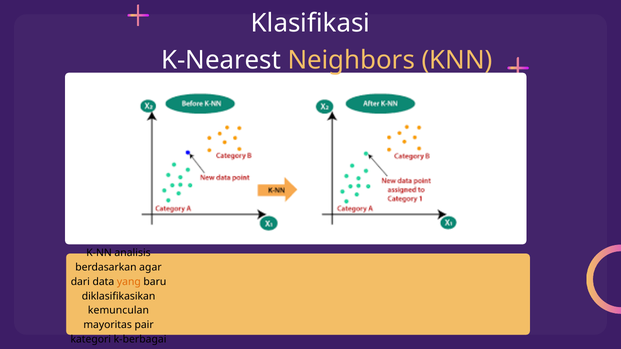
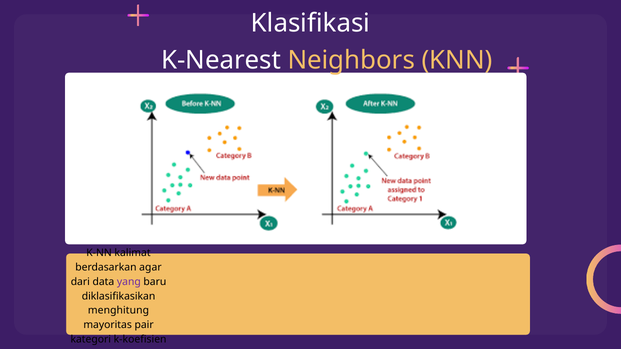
analisis: analisis -> kalimat (133, 253)
yang colour: orange -> purple (129, 282)
kemunculan: kemunculan -> menghitung (119, 311)
k-berbagai: k-berbagai -> k-koefisien (140, 340)
